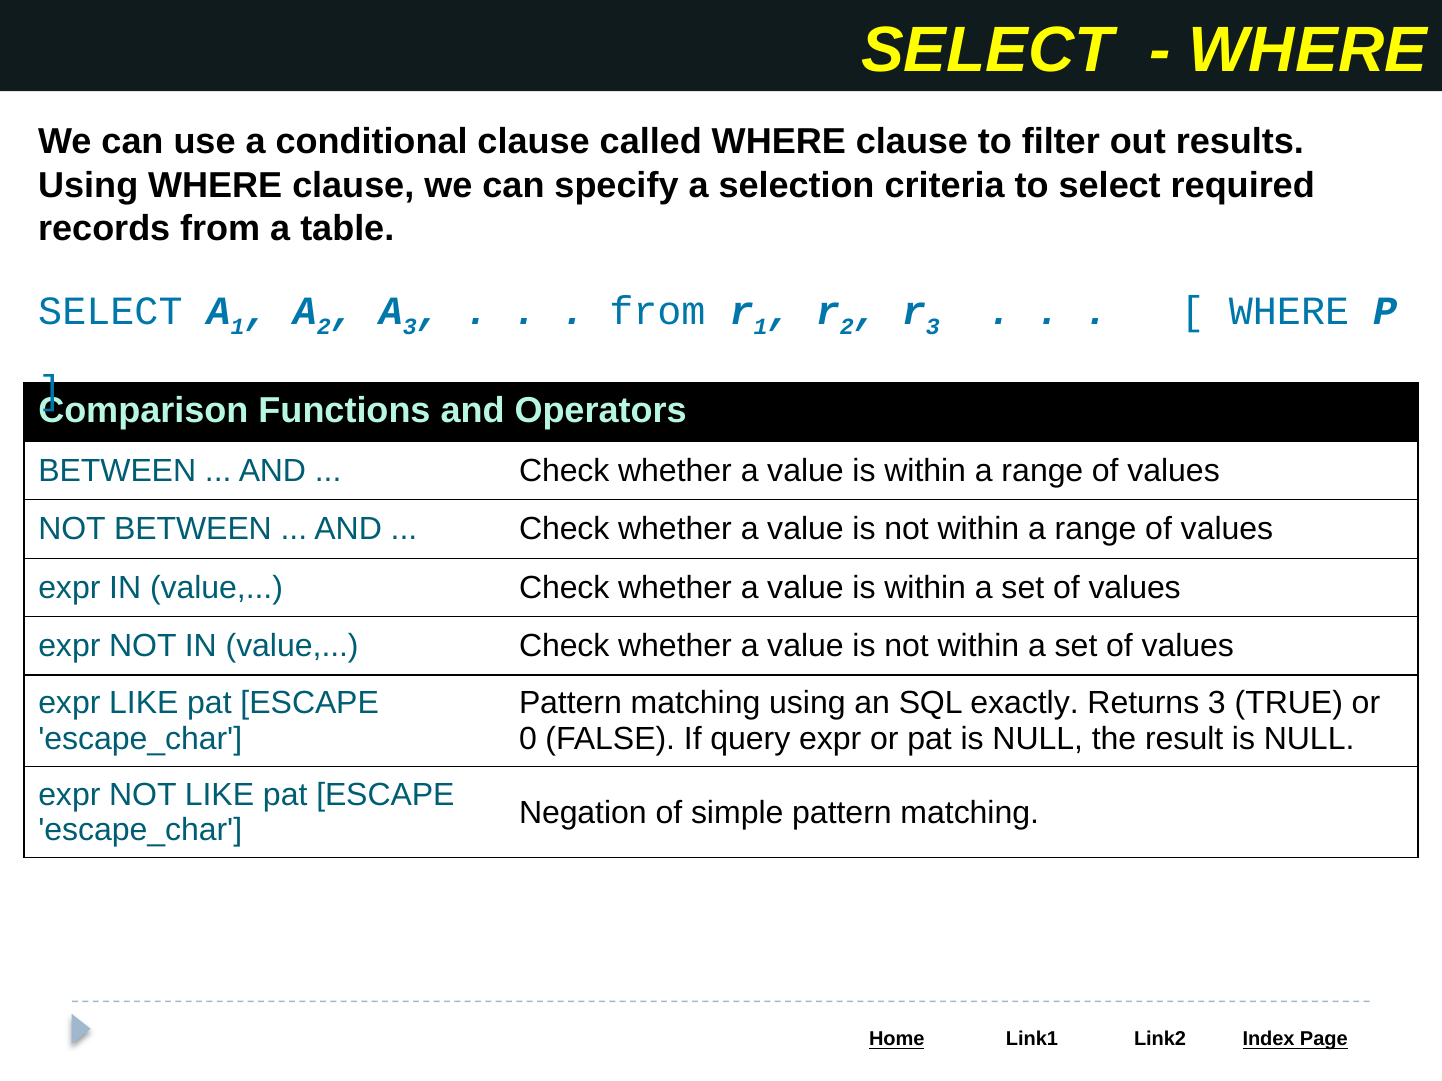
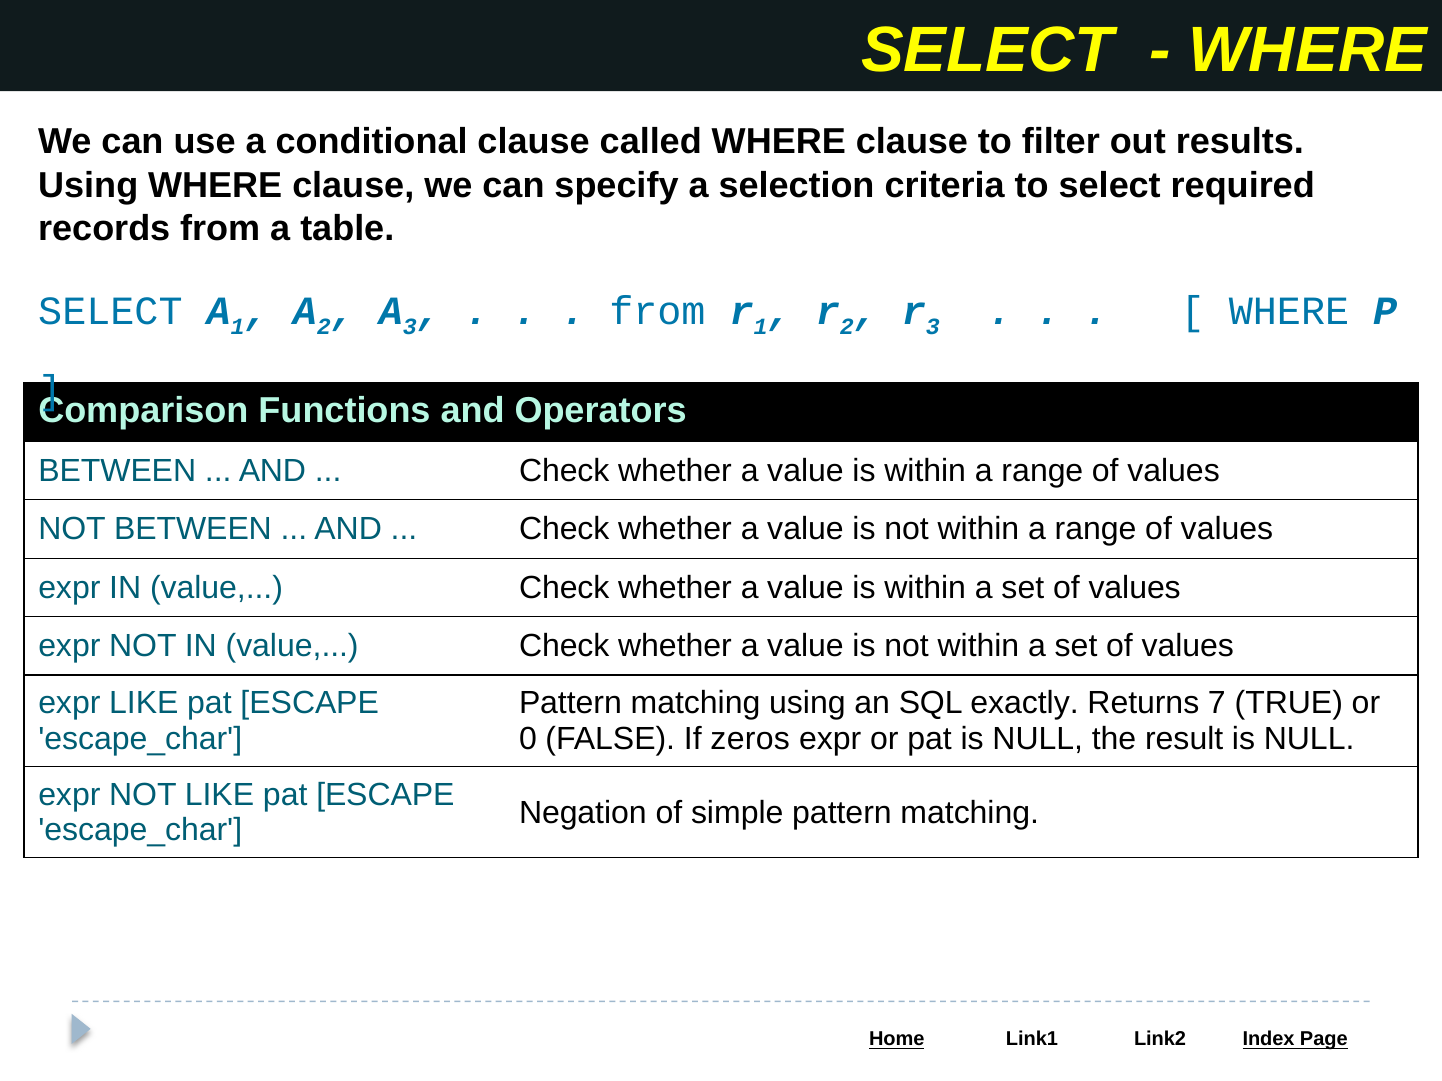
Returns 3: 3 -> 7 (1217, 704)
query: query -> zeros (750, 739)
